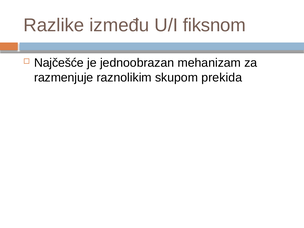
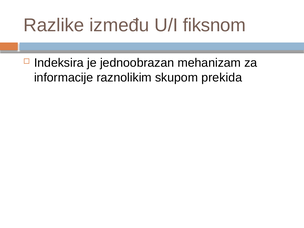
Najčešće: Najčešće -> Indeksira (59, 63)
razmenjuje: razmenjuje -> informacije (64, 78)
